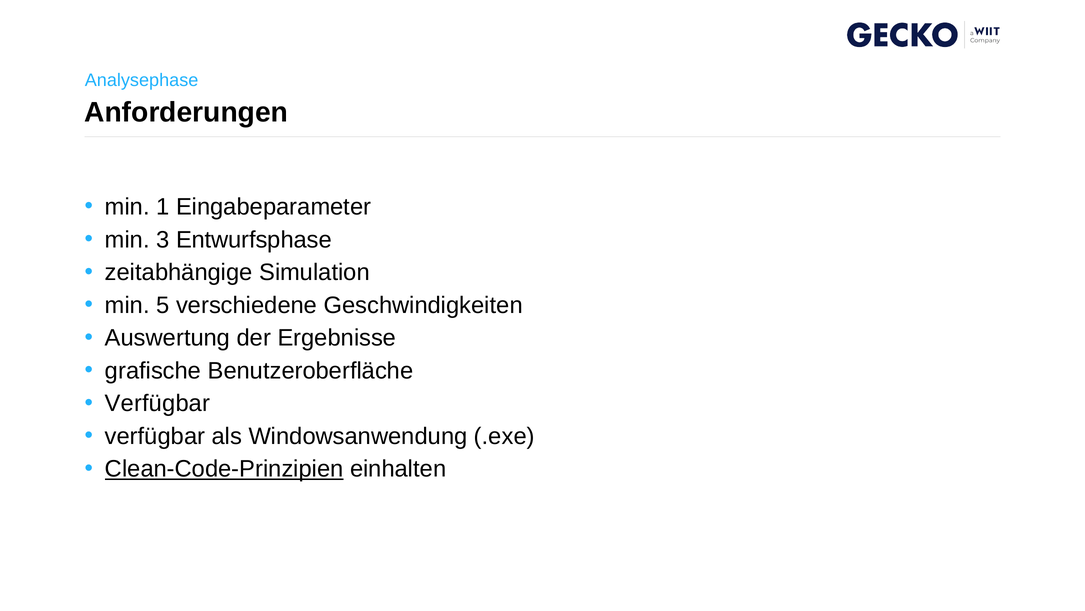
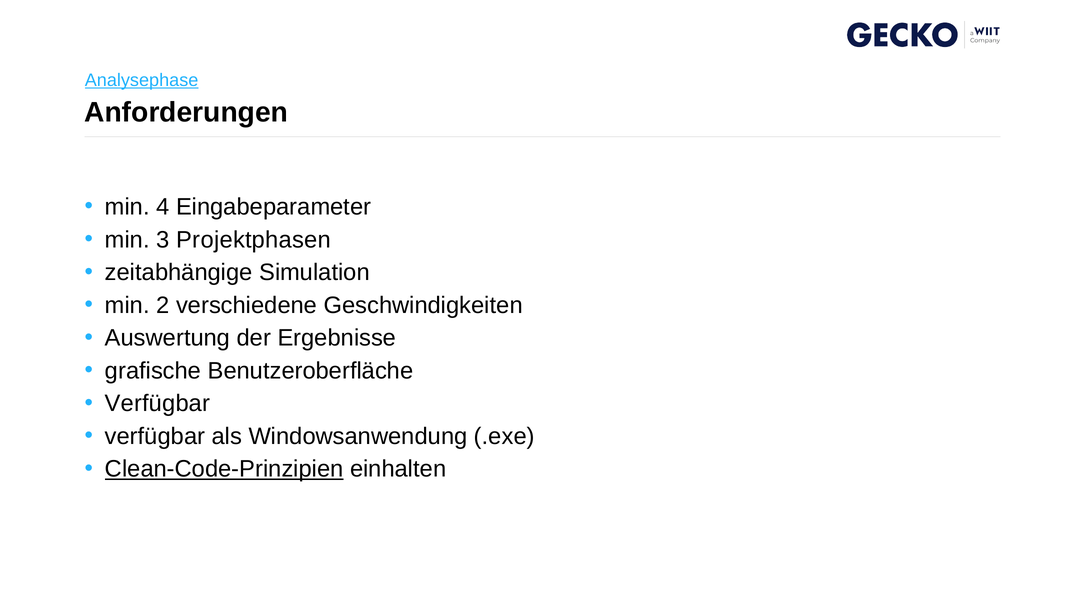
Analysephase underline: none -> present (142, 80)
1: 1 -> 4 (163, 207)
Entwurfsphase: Entwurfsphase -> Projektphasen (254, 239)
5: 5 -> 2 (163, 305)
